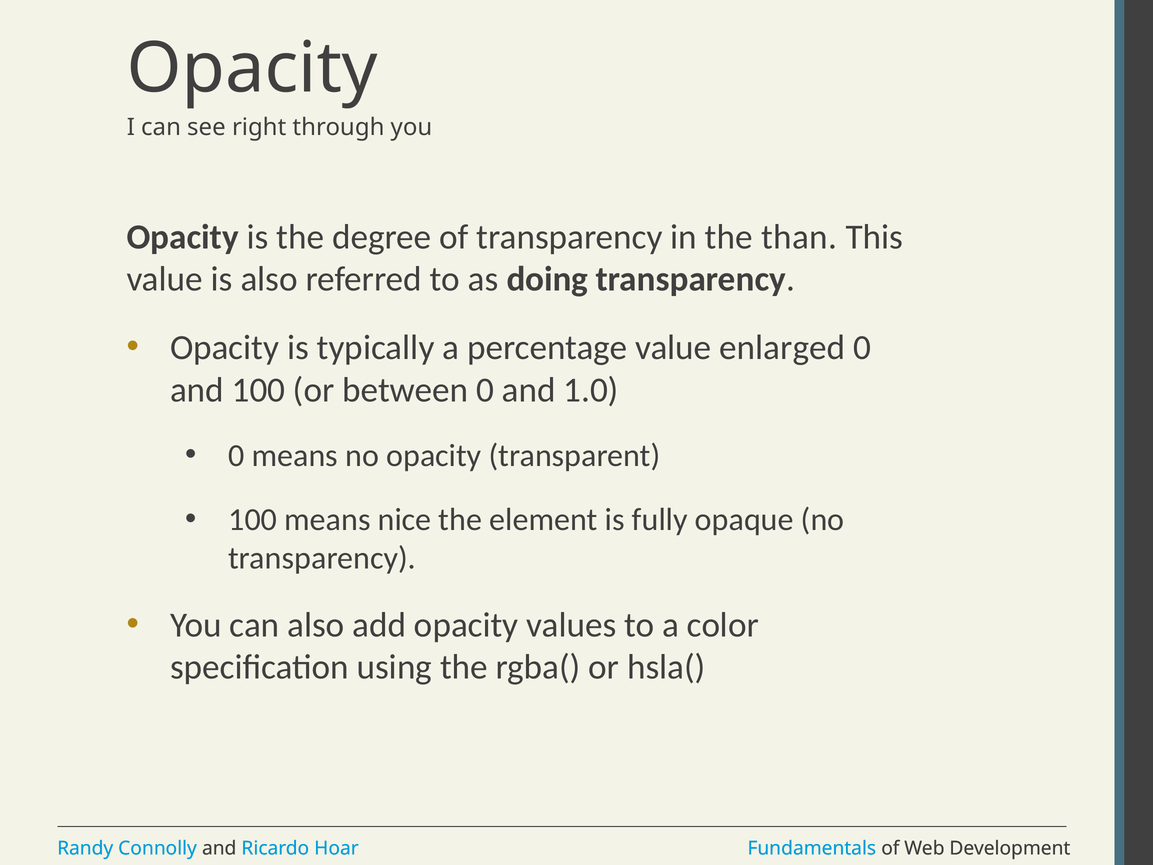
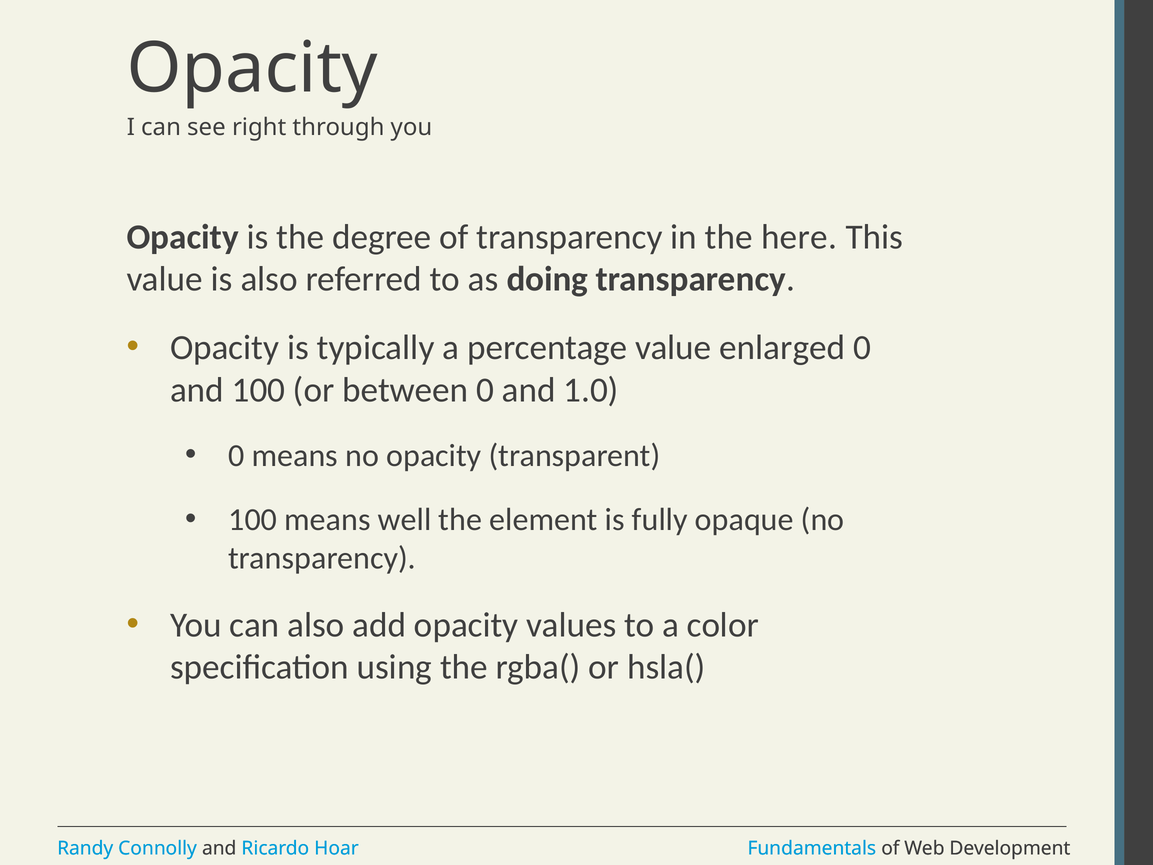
than: than -> here (799, 237)
nice: nice -> well (405, 520)
